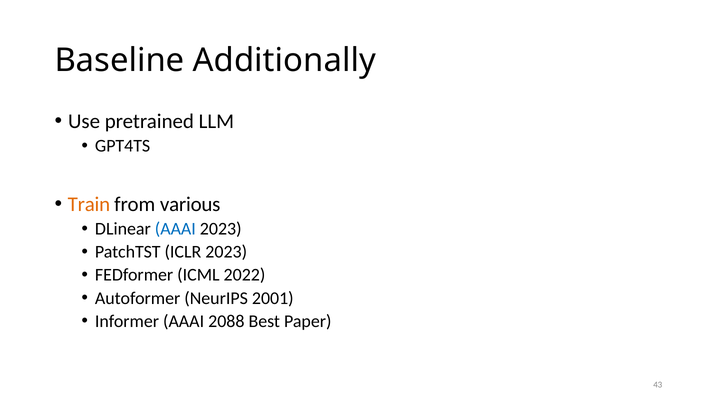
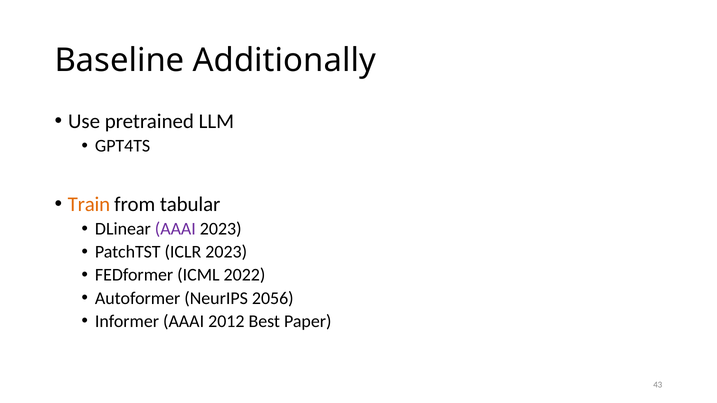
various: various -> tabular (190, 204)
AAAI colour: blue -> purple (175, 229)
2001: 2001 -> 2056 (273, 298)
2088: 2088 -> 2012 (226, 321)
